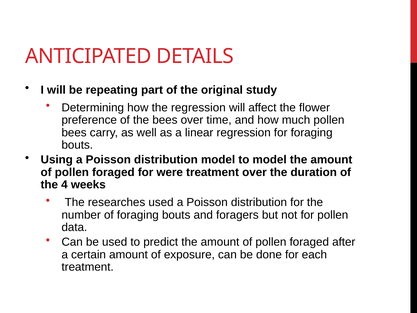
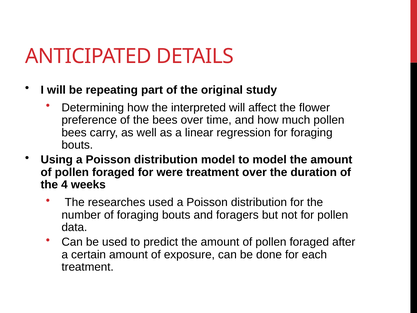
the regression: regression -> interpreted (198, 107)
